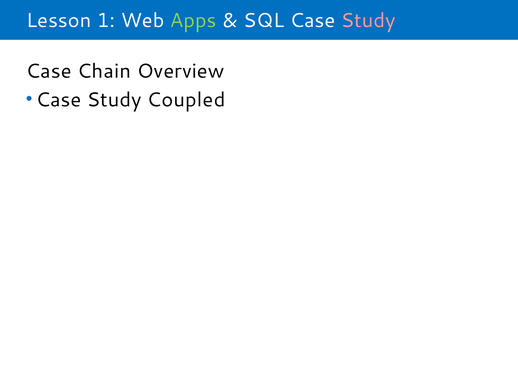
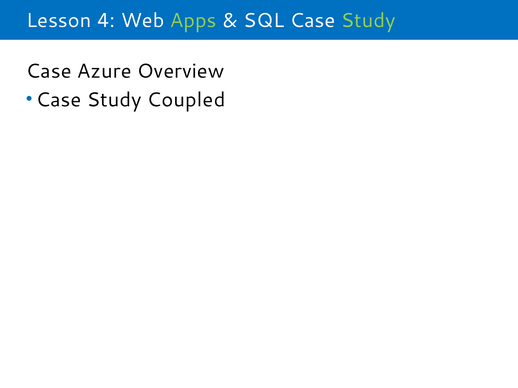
1: 1 -> 4 (106, 20)
Study colour: pink -> light green (368, 20)
Chain: Chain -> Azure (104, 71)
